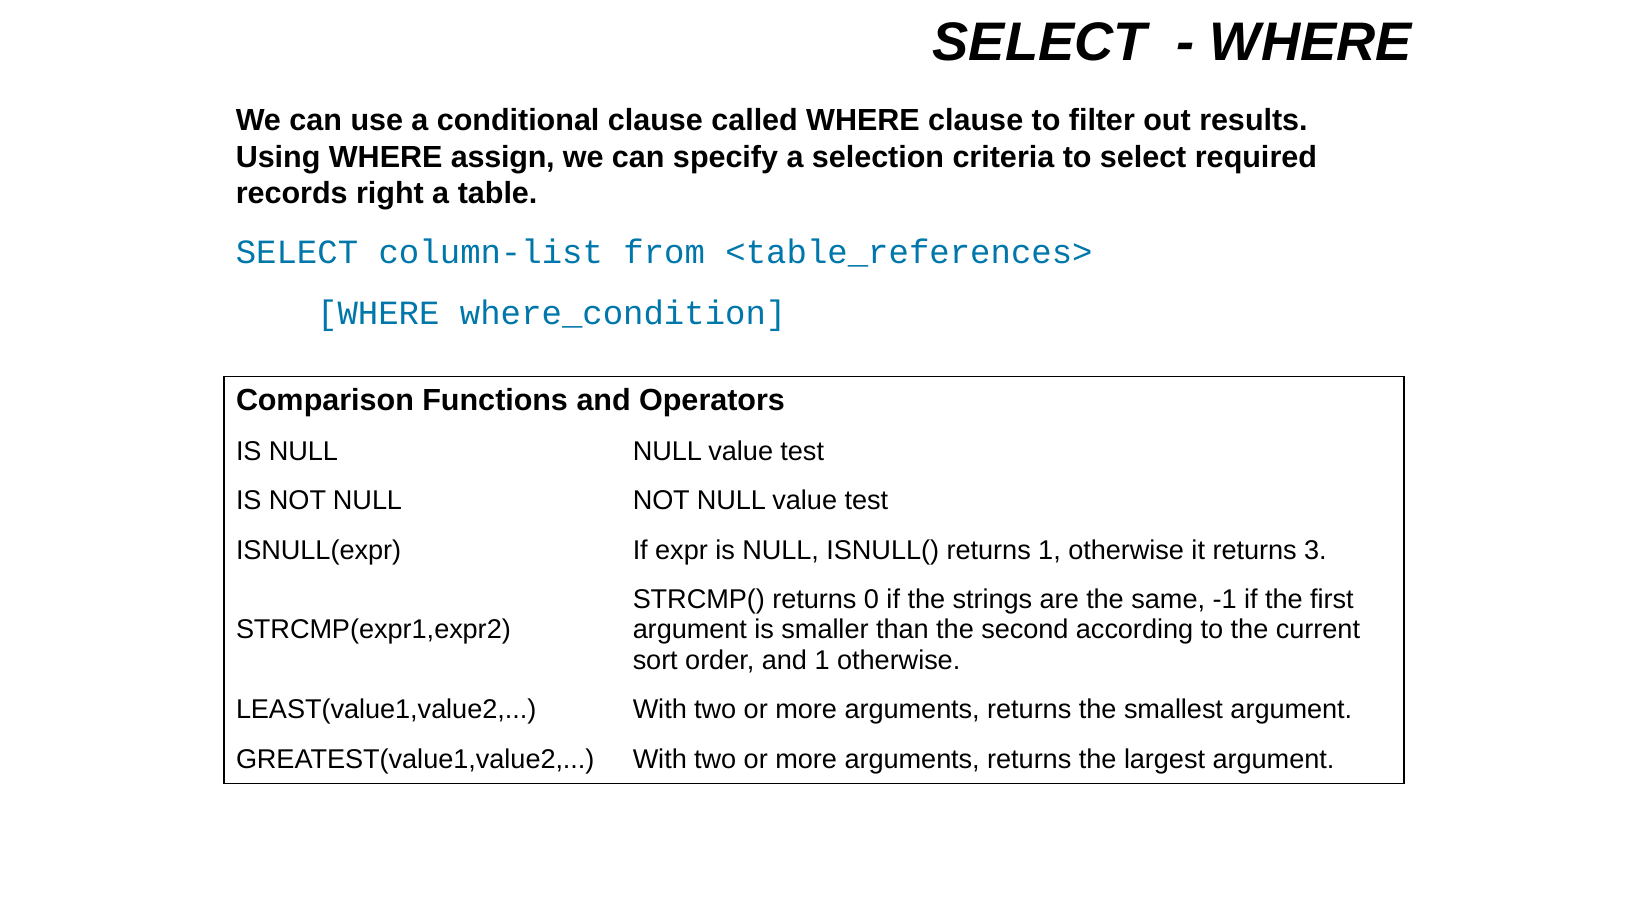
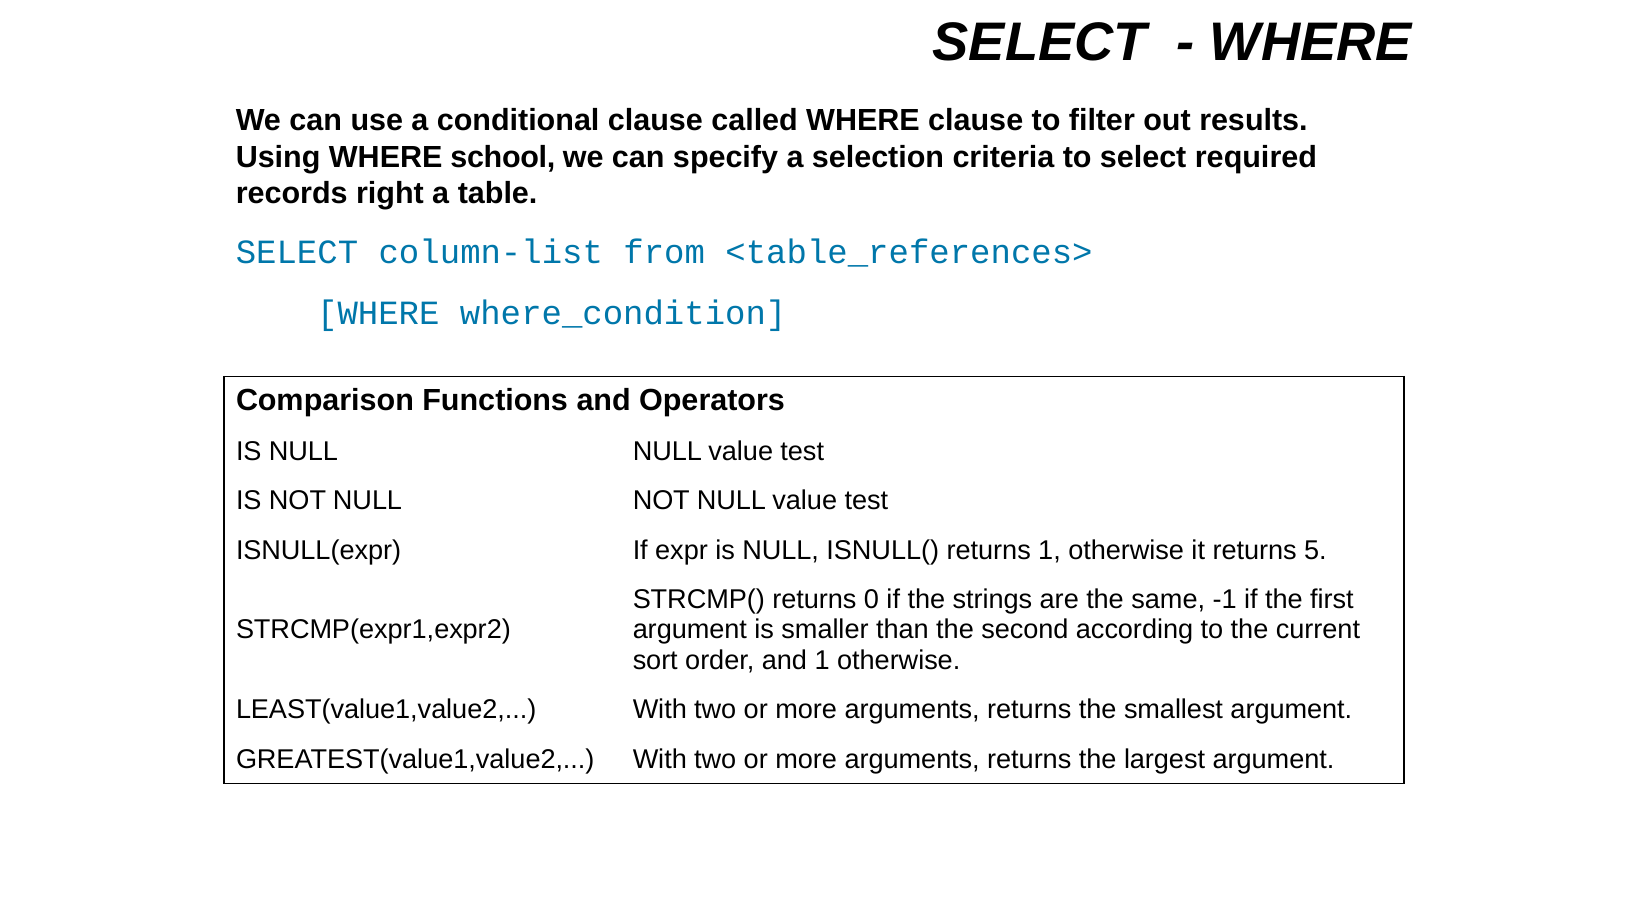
assign: assign -> school (503, 157)
3: 3 -> 5 (1315, 550)
